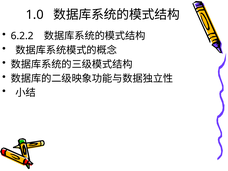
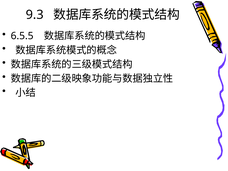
1.0: 1.0 -> 9.3 (35, 15)
6.2.2: 6.2.2 -> 6.5.5 (22, 36)
